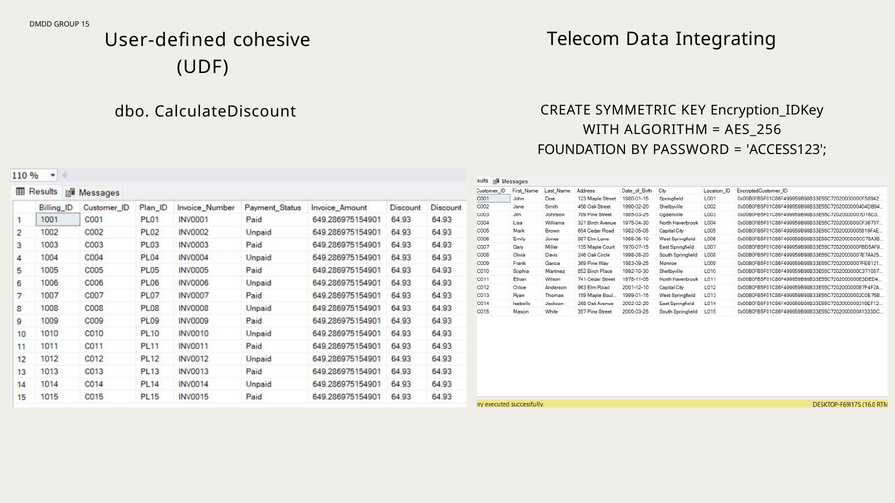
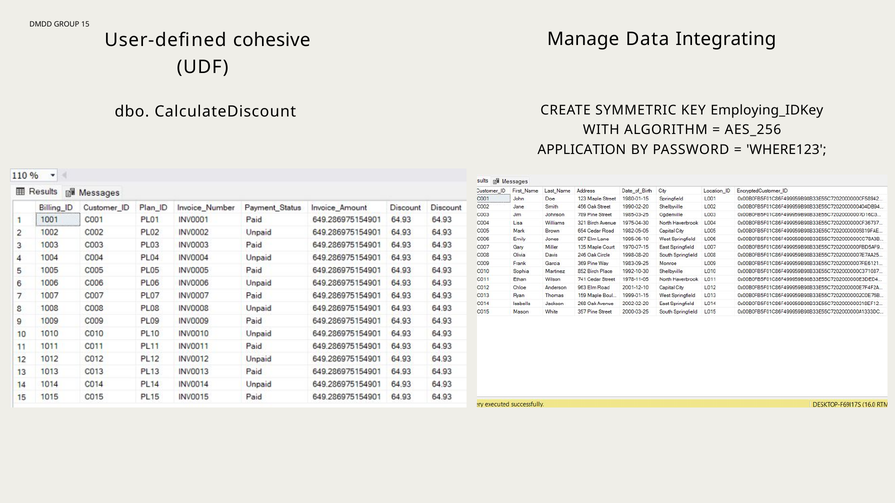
Telecom: Telecom -> Manage (583, 39)
Encryption_IDKey: Encryption_IDKey -> Employing_IDKey (767, 110)
FOUNDATION: FOUNDATION -> APPLICATION (582, 150)
ACCESS123: ACCESS123 -> WHERE123 (786, 150)
